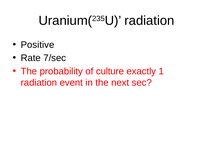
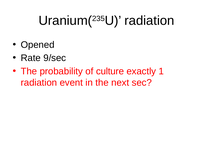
Positive: Positive -> Opened (38, 45)
7/sec: 7/sec -> 9/sec (55, 58)
